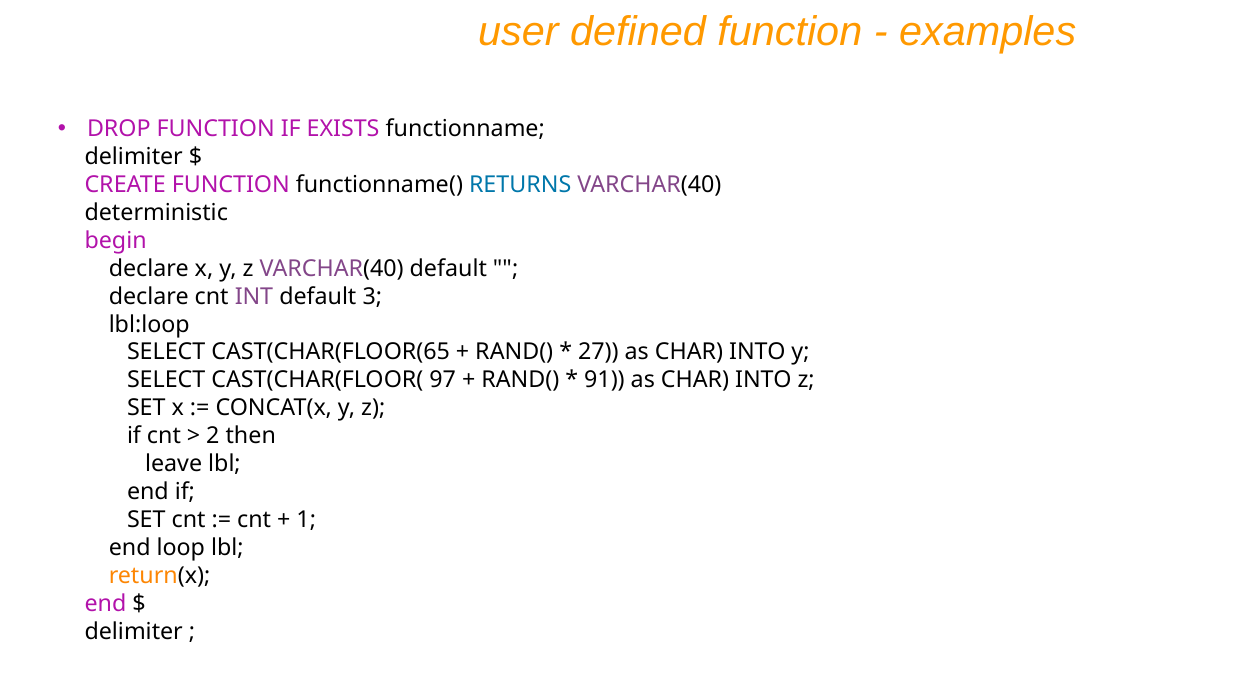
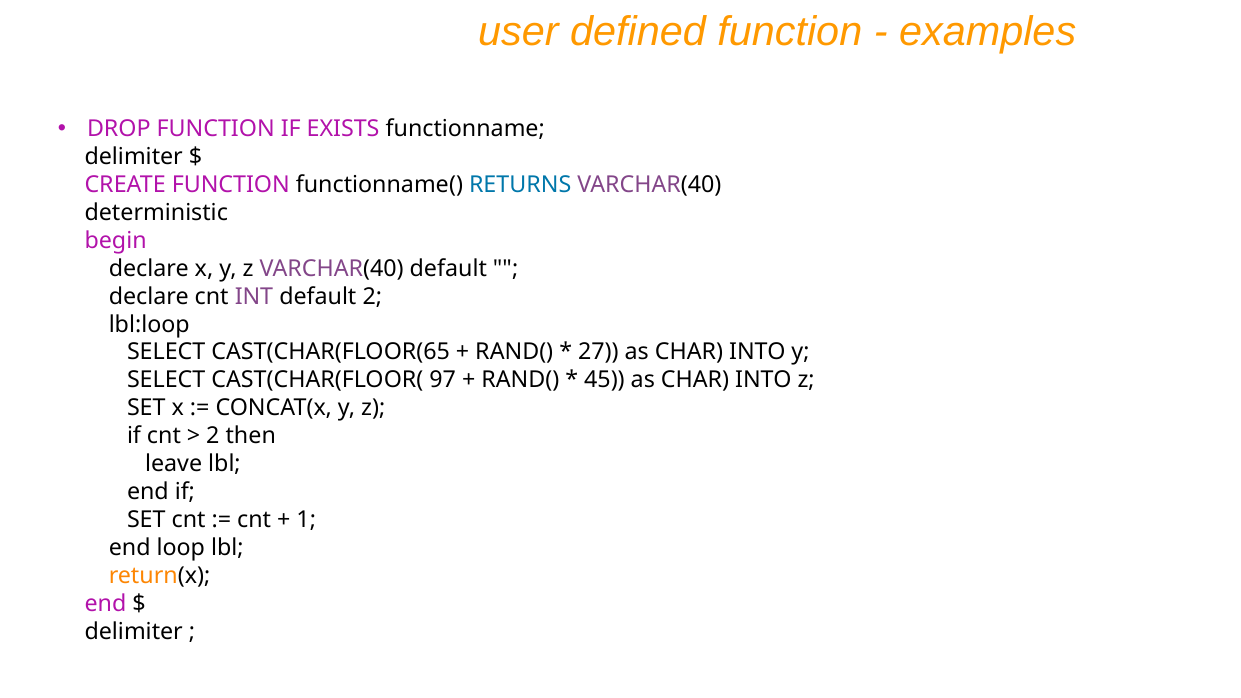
default 3: 3 -> 2 (372, 296)
91: 91 -> 45 (604, 380)
